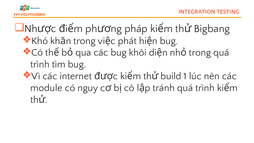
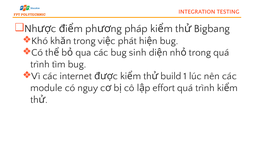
khôi: khôi -> sinh (138, 53)
tránh: tránh -> effort (164, 88)
